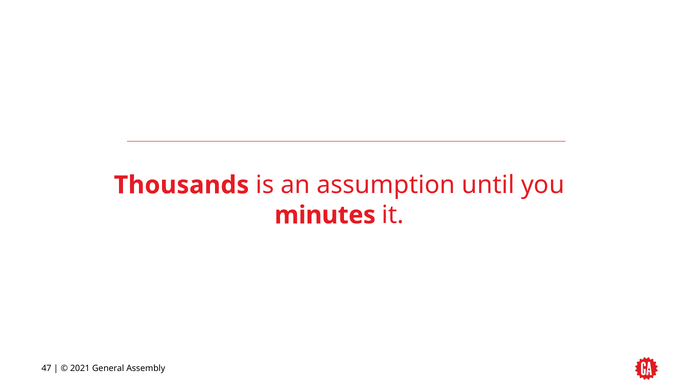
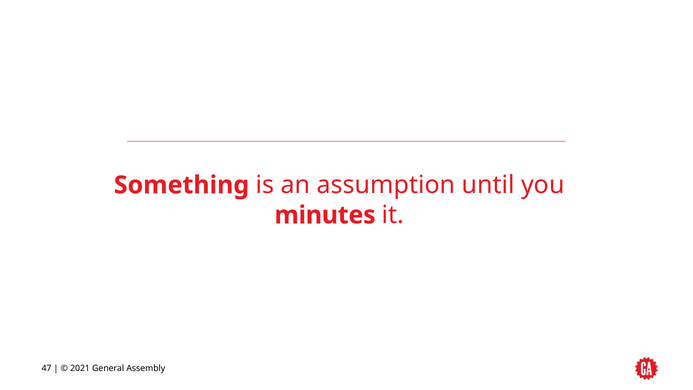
Thousands: Thousands -> Something (181, 185)
